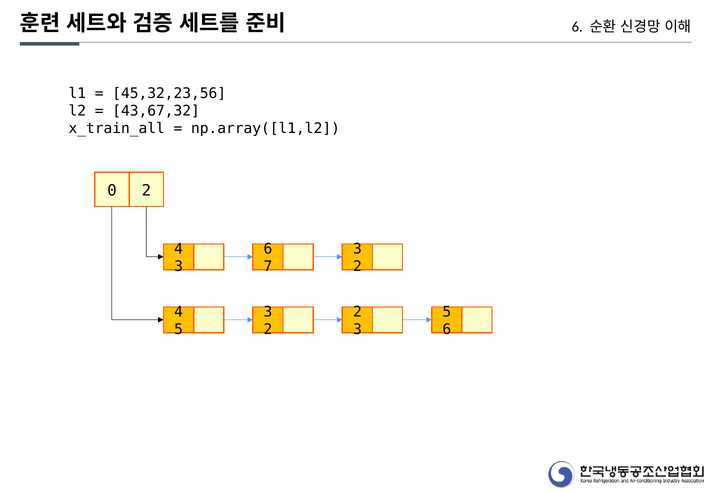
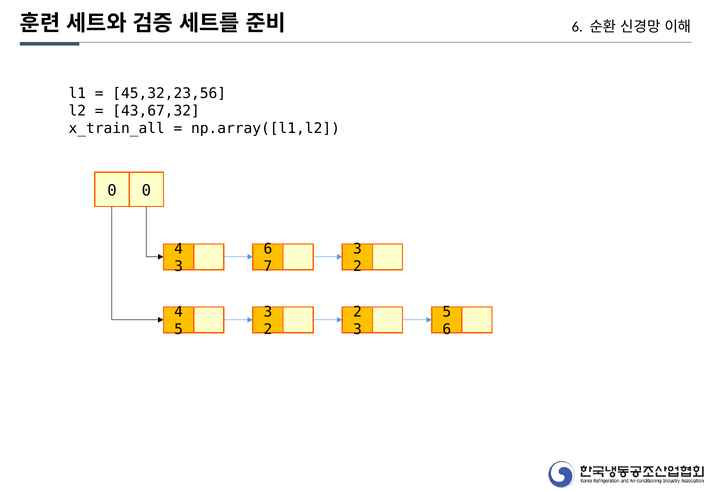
0 2: 2 -> 0 (146, 191)
